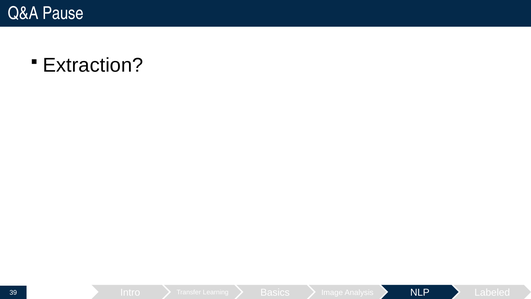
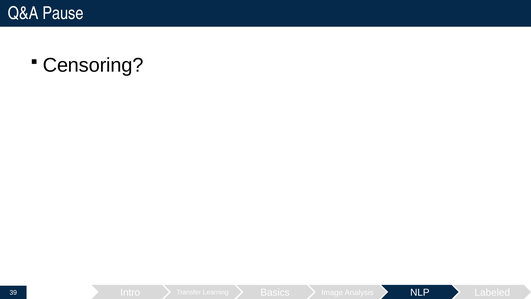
Extraction: Extraction -> Censoring (93, 65)
